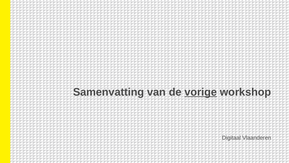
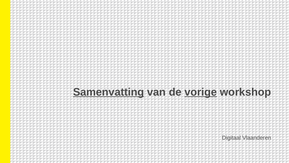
Samenvatting underline: none -> present (109, 92)
